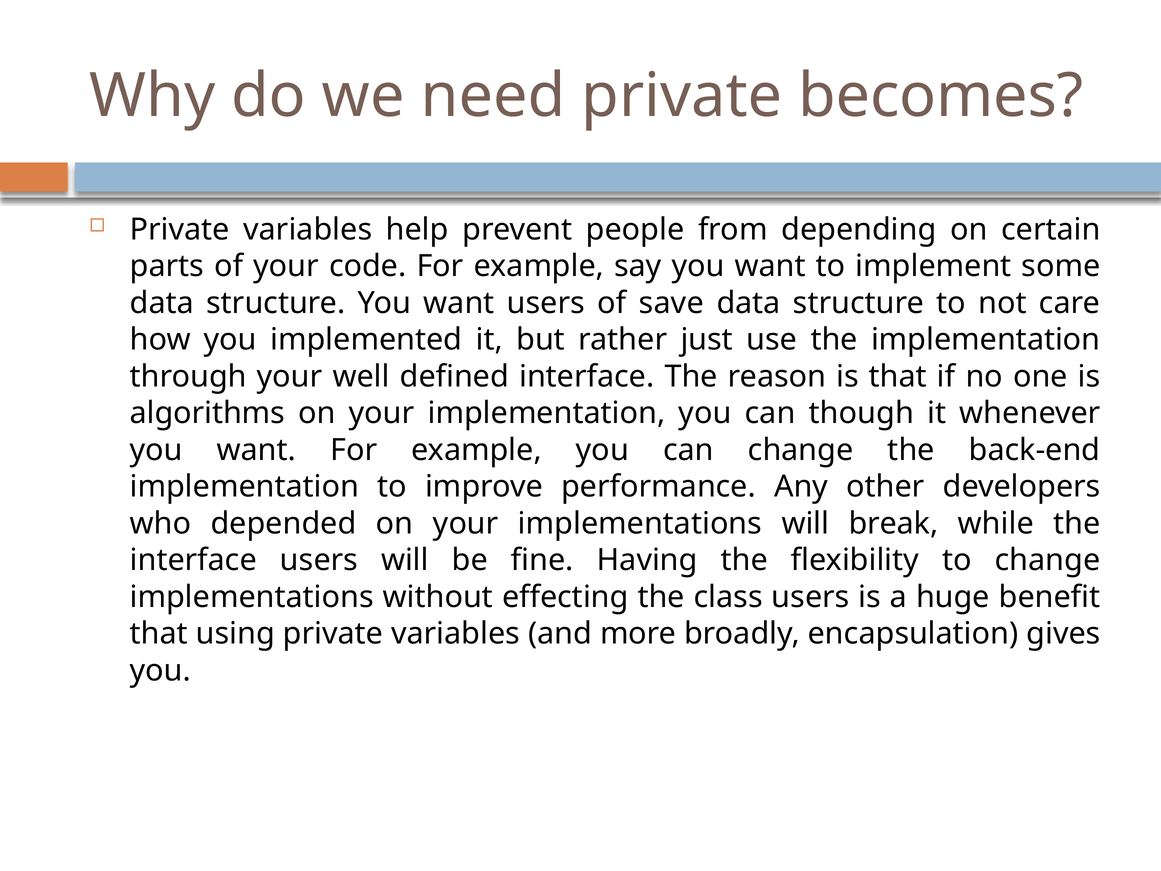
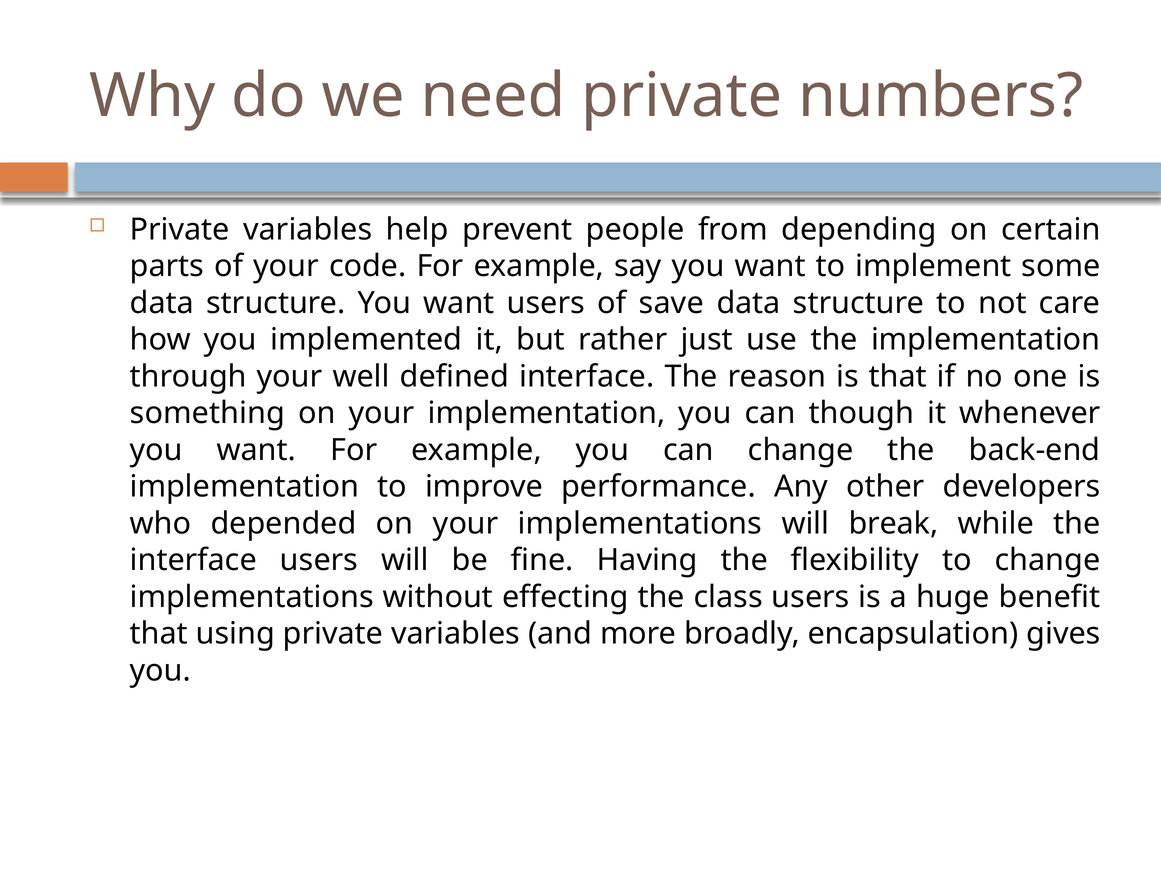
becomes: becomes -> numbers (941, 96)
algorithms: algorithms -> something (207, 413)
